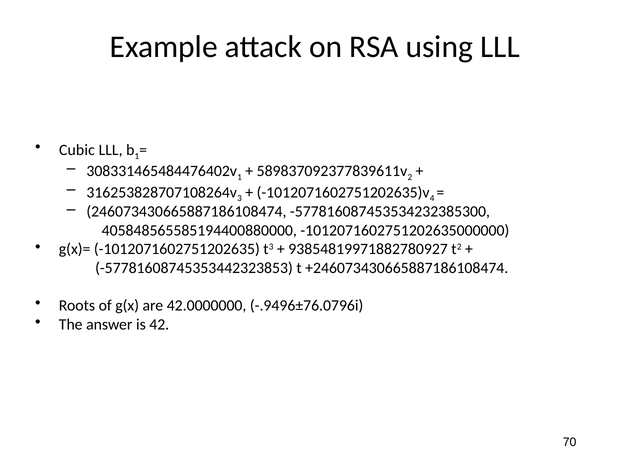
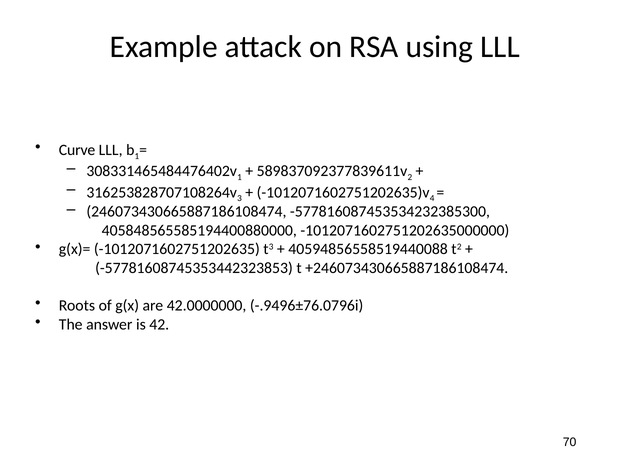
Cubic: Cubic -> Curve (77, 150)
93854819971882780927: 93854819971882780927 -> 40594856558519440088 (368, 249)
